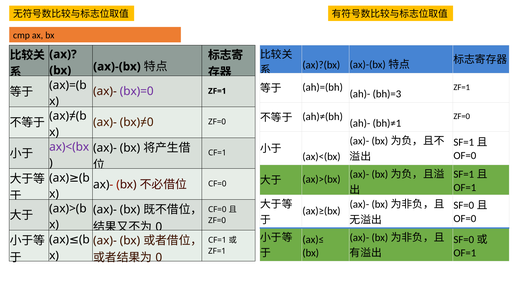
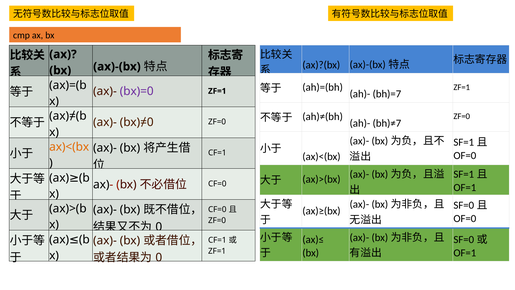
bh)=3: bh)=3 -> bh)=7 (387, 94)
bh)≠1: bh)≠1 -> bh)≠7 (387, 123)
ax)<(bx colour: purple -> orange (69, 147)
